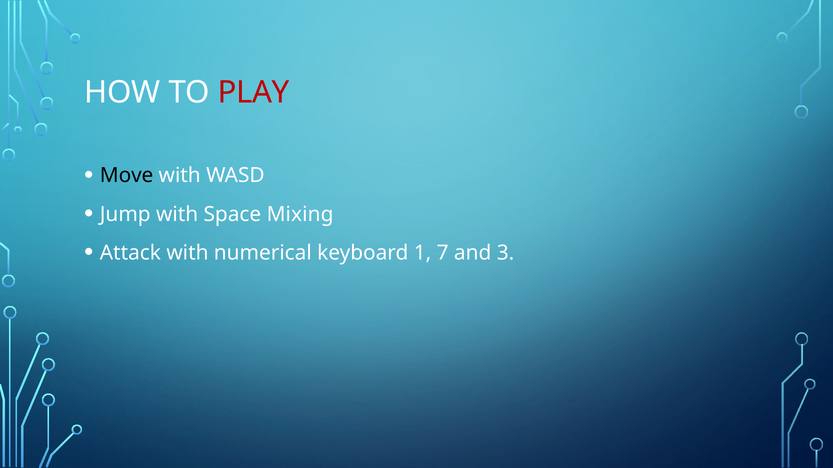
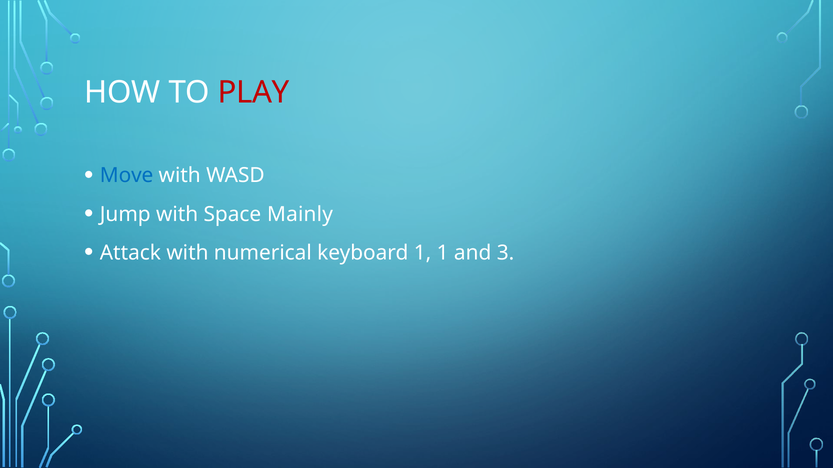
Move colour: black -> blue (127, 176)
Mixing: Mixing -> Mainly (300, 214)
1 7: 7 -> 1 (443, 253)
